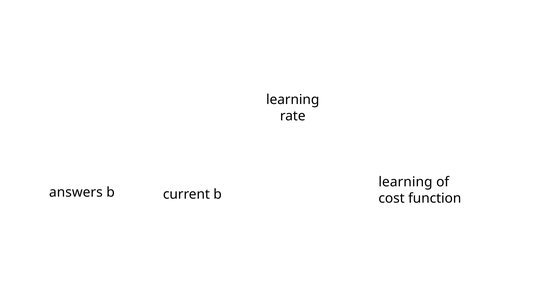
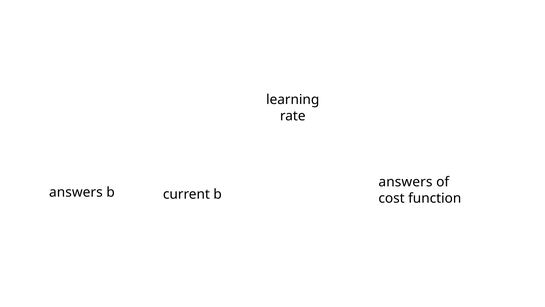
learning: learning -> answers (405, 182)
